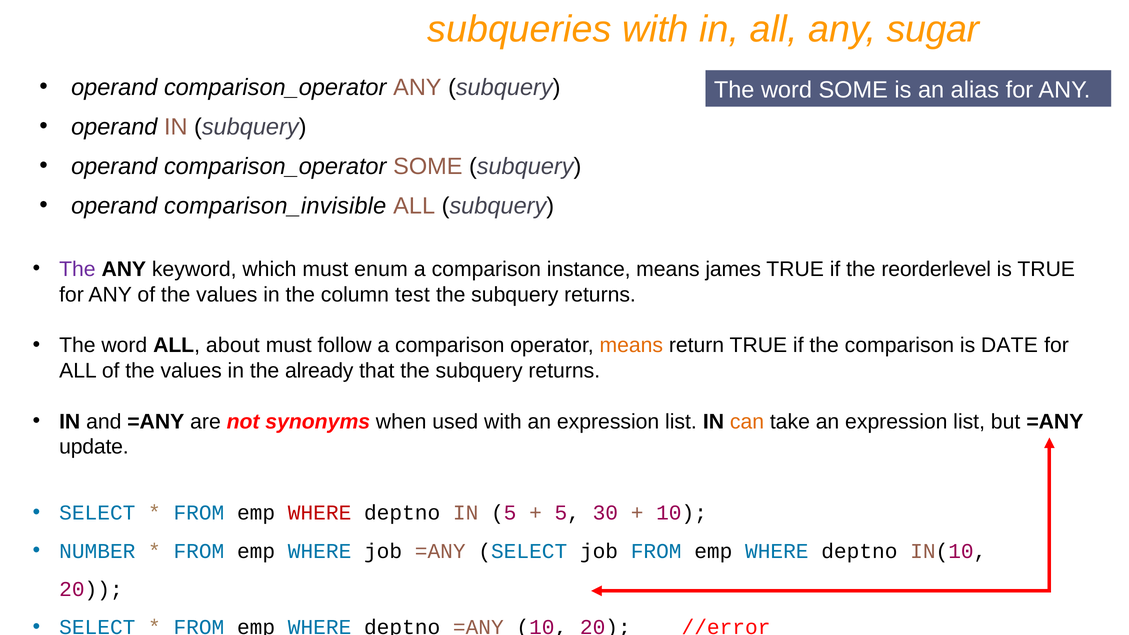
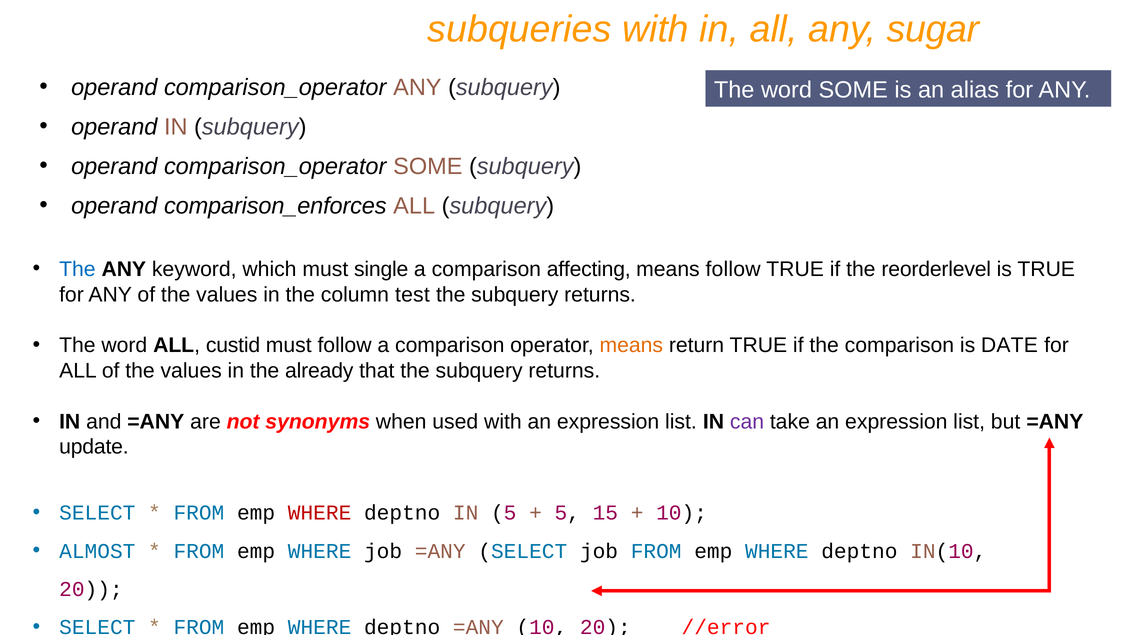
comparison_invisible: comparison_invisible -> comparison_enforces (275, 206)
The colour: purple -> blue (77, 269)
enum: enum -> single (381, 269)
instance: instance -> affecting (589, 269)
means james: james -> follow (733, 269)
about: about -> custid (233, 345)
can colour: orange -> purple (747, 422)
30: 30 -> 15 (605, 513)
NUMBER: NUMBER -> ALMOST (97, 551)
